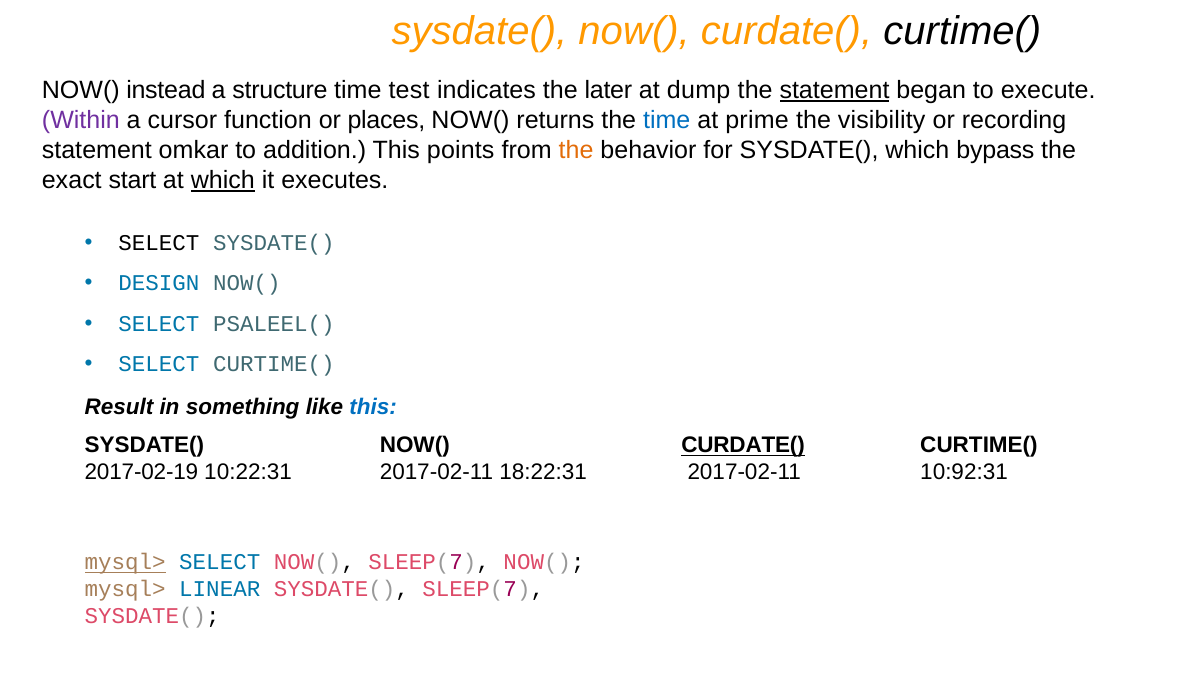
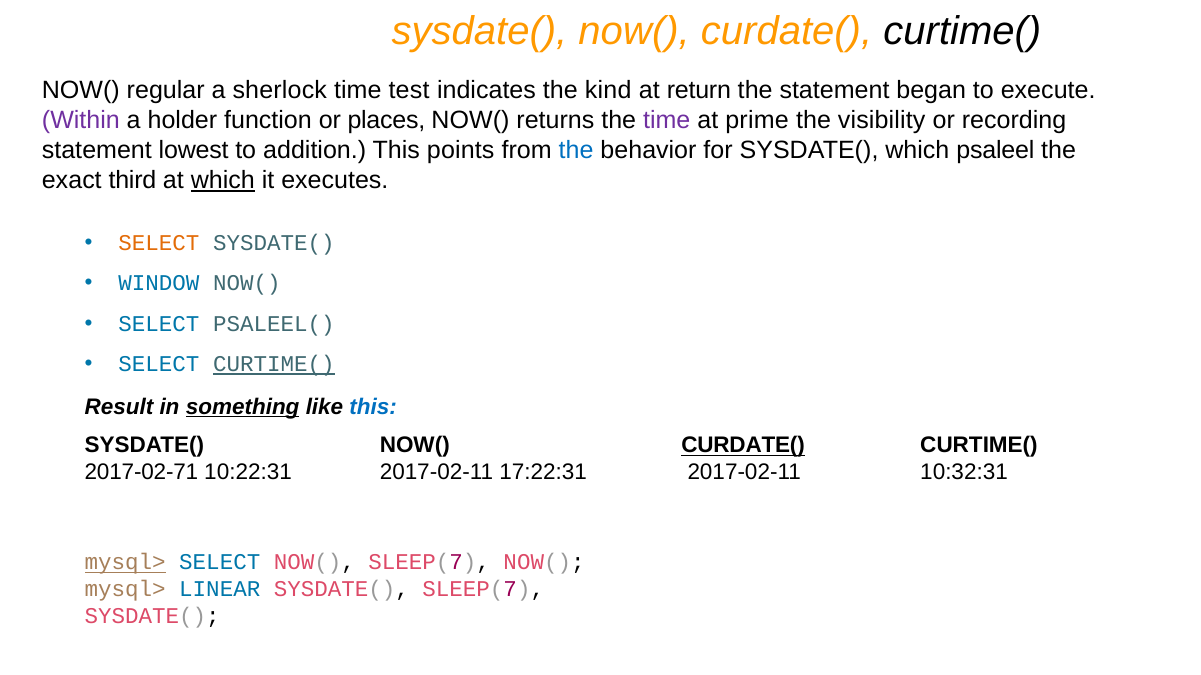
instead: instead -> regular (166, 90)
structure: structure -> sherlock (280, 90)
later: later -> kind (608, 90)
dump: dump -> return (699, 90)
statement underline: present -> none (834, 90)
cursor: cursor -> holder (182, 120)
time colour: blue -> purple (667, 120)
omkar: omkar -> lowest (194, 151)
the colour: orange -> blue (576, 151)
bypass: bypass -> psaleel (995, 151)
start: start -> third (132, 181)
SELECT colour: black -> orange (159, 243)
DESIGN: DESIGN -> WINDOW (159, 284)
CURTIME( underline: none -> present (274, 365)
something underline: none -> present (243, 407)
2017-02-19: 2017-02-19 -> 2017-02-71 (141, 473)
18:22:31: 18:22:31 -> 17:22:31 (543, 473)
10:92:31: 10:92:31 -> 10:32:31 (964, 473)
